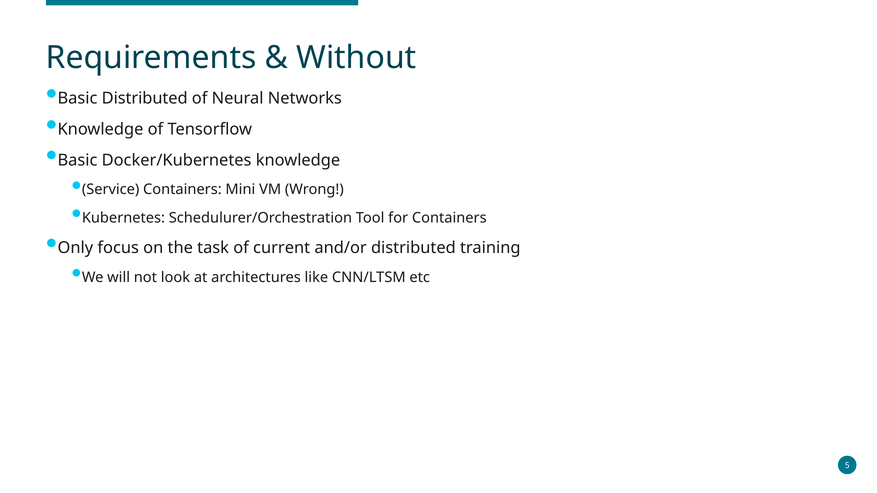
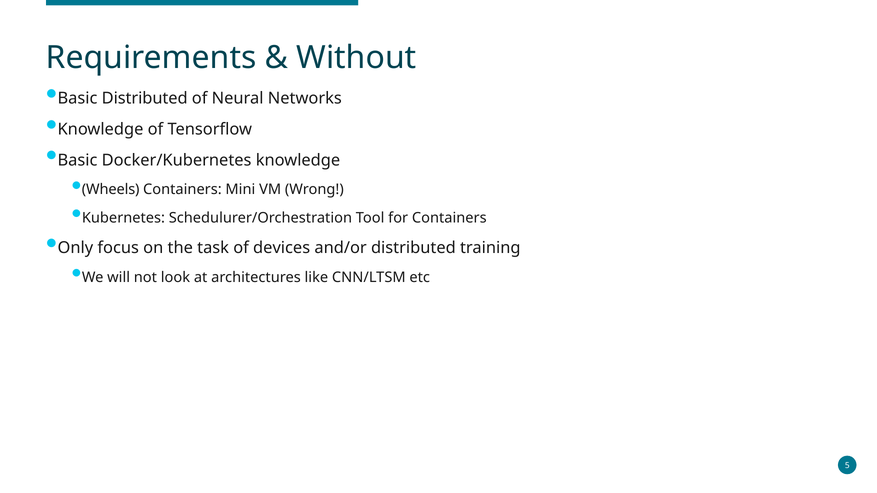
Service: Service -> Wheels (111, 190)
current: current -> devices (282, 248)
